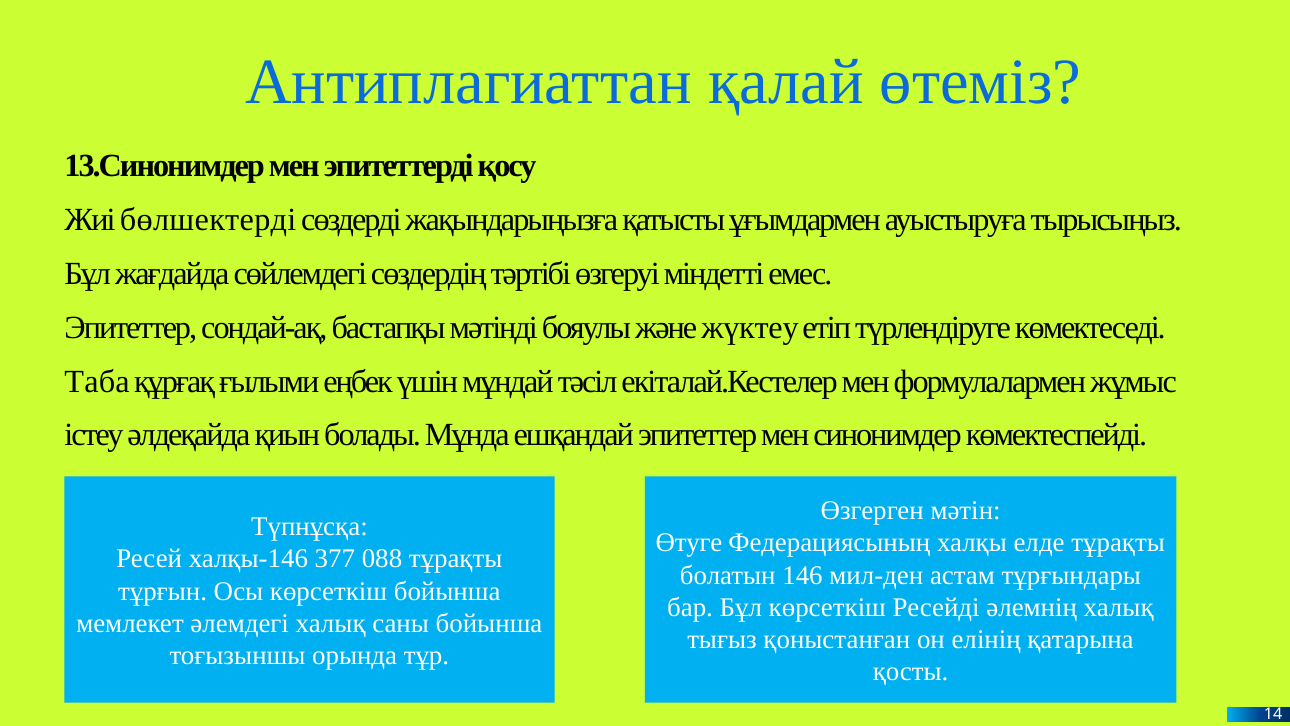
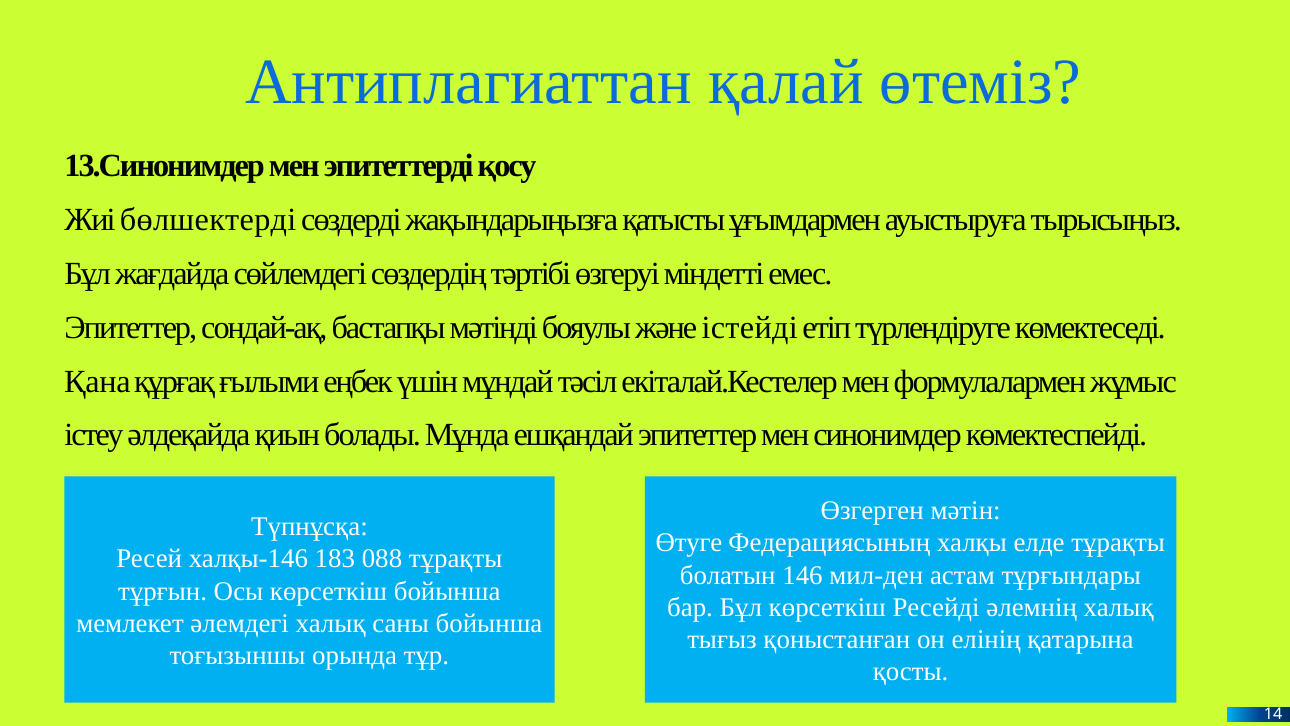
жүктеу: жүктеу -> істейді (750, 327)
Таба: Таба -> Қана (97, 381)
377: 377 -> 183 (335, 559)
